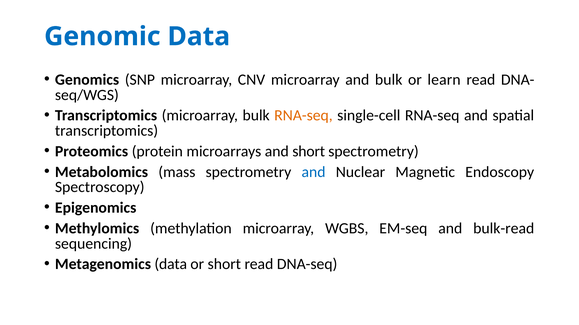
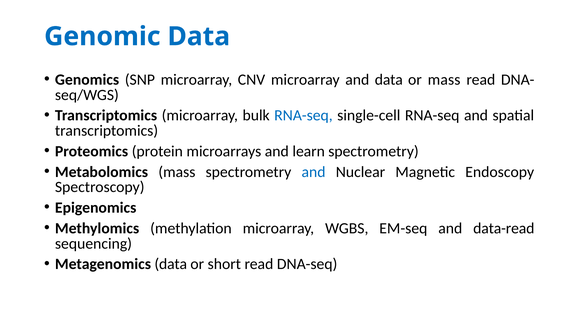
and bulk: bulk -> data (389, 80)
or learn: learn -> mass (444, 80)
RNA-seq colour: orange -> blue (303, 116)
and short: short -> learn (309, 152)
bulk-read: bulk-read -> data-read (504, 229)
